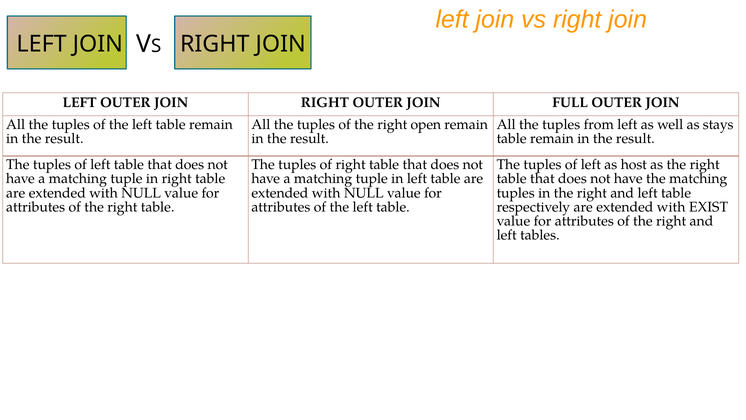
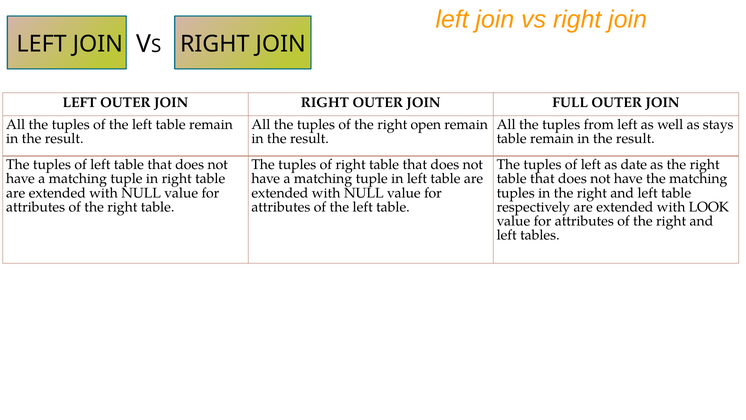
host: host -> date (634, 165)
EXIST: EXIST -> LOOK (709, 207)
